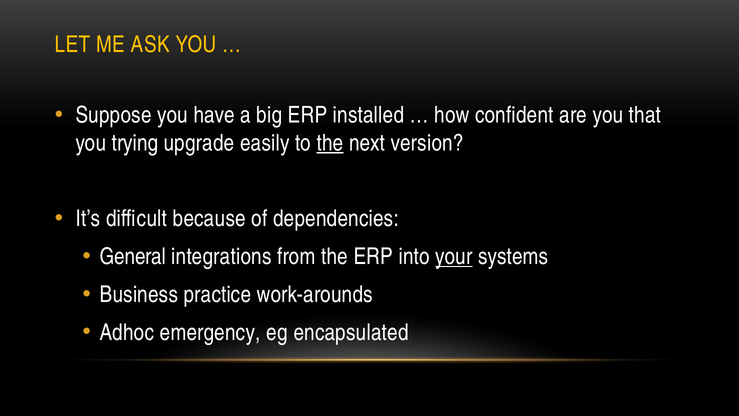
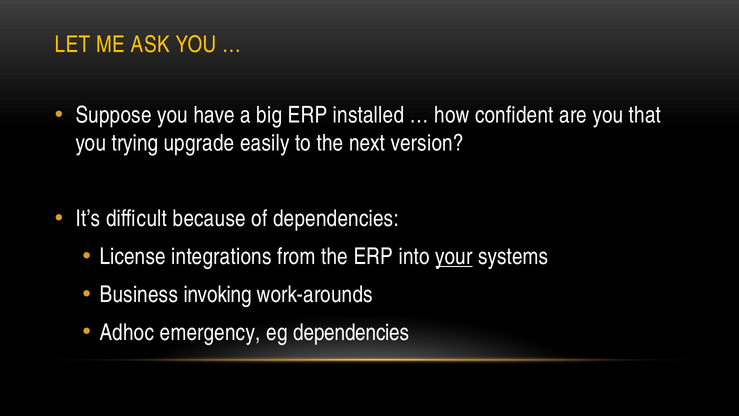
the underline: present -> none (330, 143)
General: General -> License (133, 256)
practice: practice -> invoking (218, 294)
eg encapsulated: encapsulated -> dependencies (351, 332)
